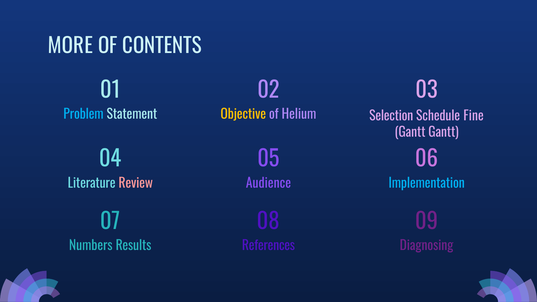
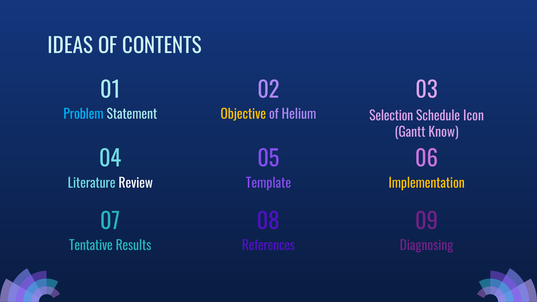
MORE: MORE -> IDEAS (70, 46)
Fine: Fine -> Icon (474, 116)
Gantt Gantt: Gantt -> Know (444, 132)
Review colour: pink -> white (136, 183)
Audience: Audience -> Template (268, 183)
Implementation colour: light blue -> yellow (427, 183)
Numbers: Numbers -> Tentative (91, 246)
